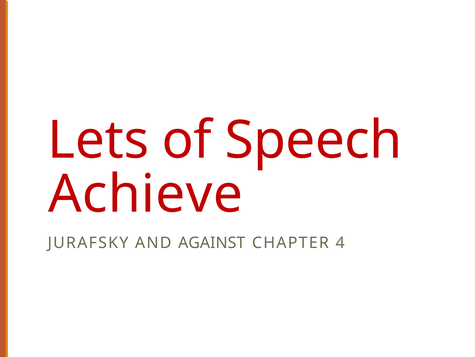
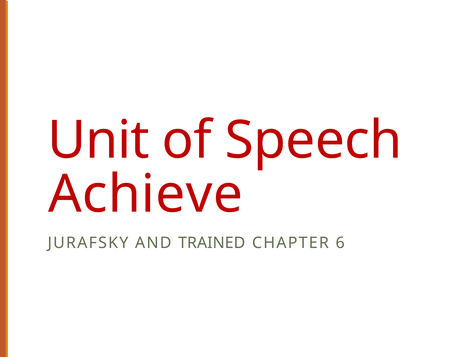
Lets: Lets -> Unit (98, 140)
AGAINST: AGAINST -> TRAINED (212, 242)
4: 4 -> 6 (340, 242)
